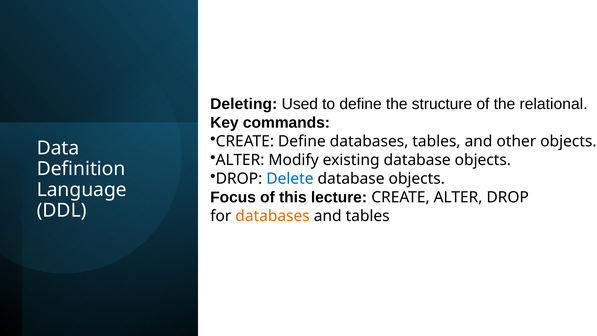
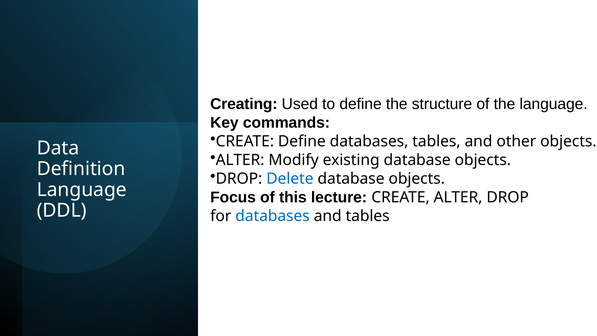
Deleting: Deleting -> Creating (244, 104)
the relational: relational -> language (554, 104)
databases colour: orange -> blue (273, 216)
